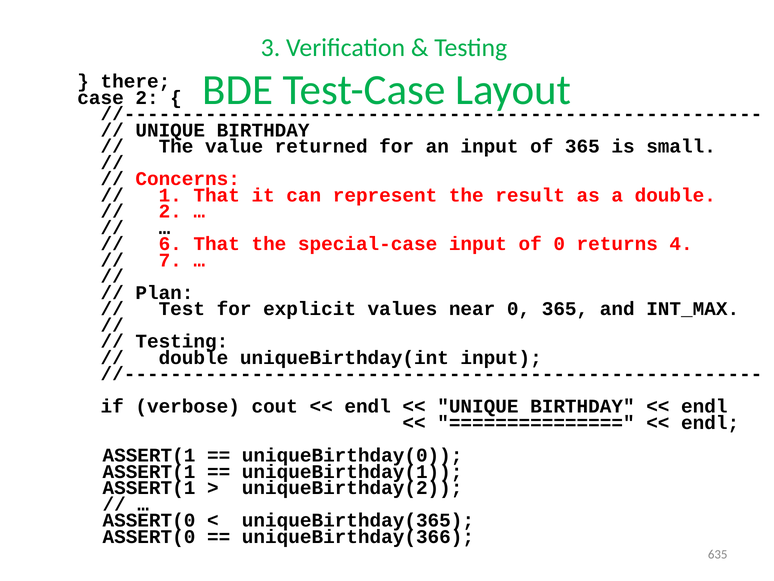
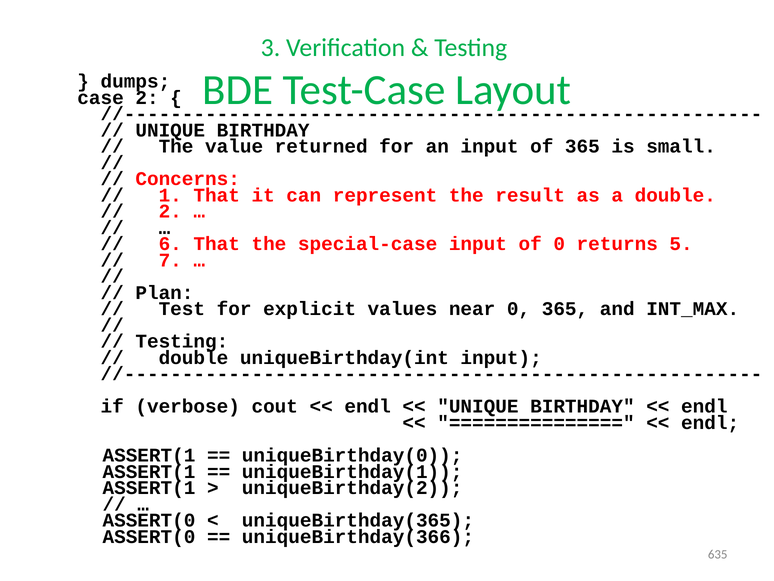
there: there -> dumps (135, 81)
4: 4 -> 5 (681, 244)
